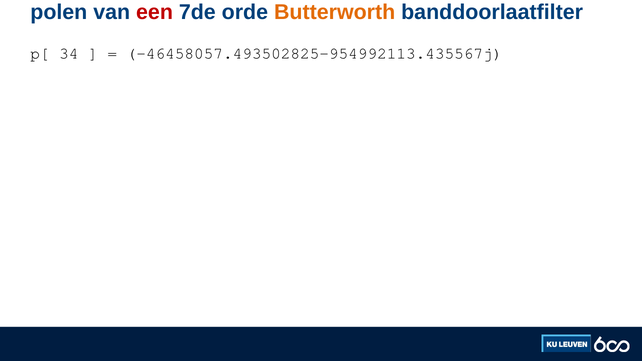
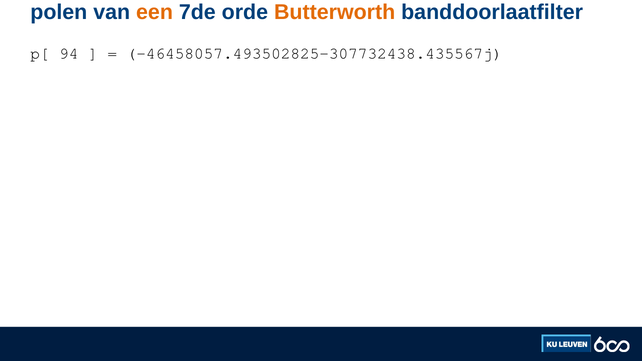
een colour: red -> orange (155, 12)
34: 34 -> 94 (69, 53)
-46458057.493502825-954992113.435567j: -46458057.493502825-954992113.435567j -> -46458057.493502825-307732438.435567j (315, 53)
